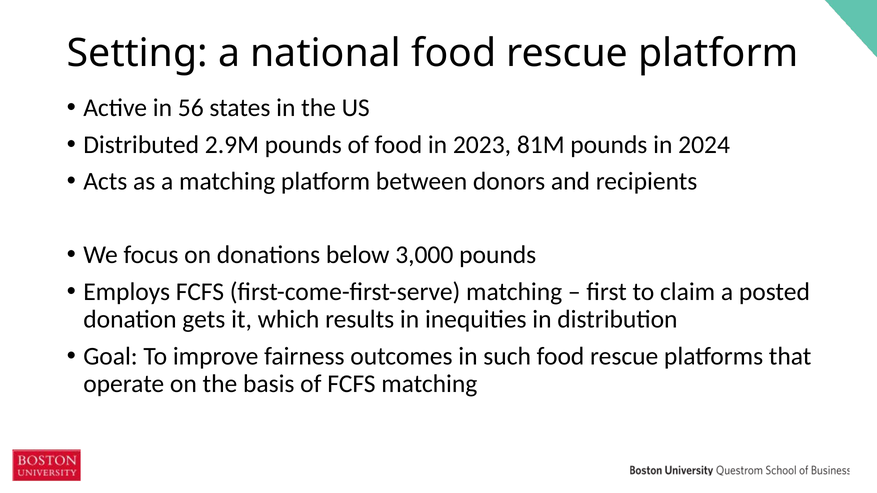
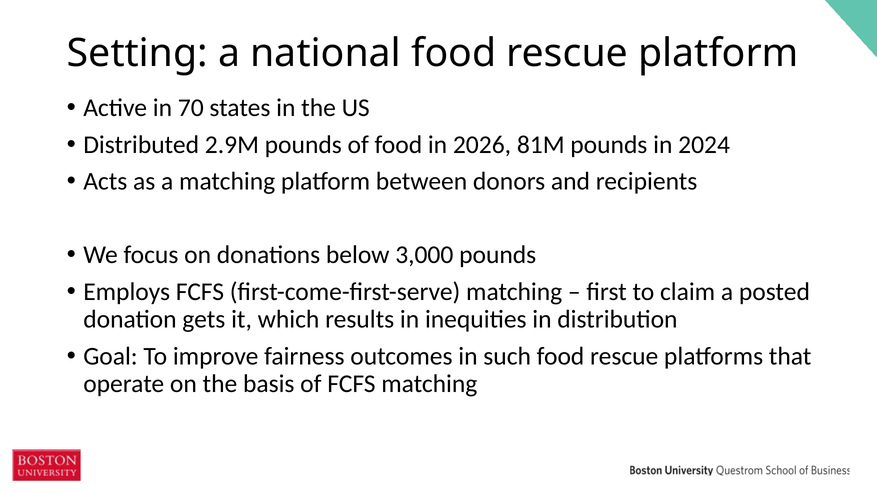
56: 56 -> 70 (191, 108)
2023: 2023 -> 2026 (482, 145)
